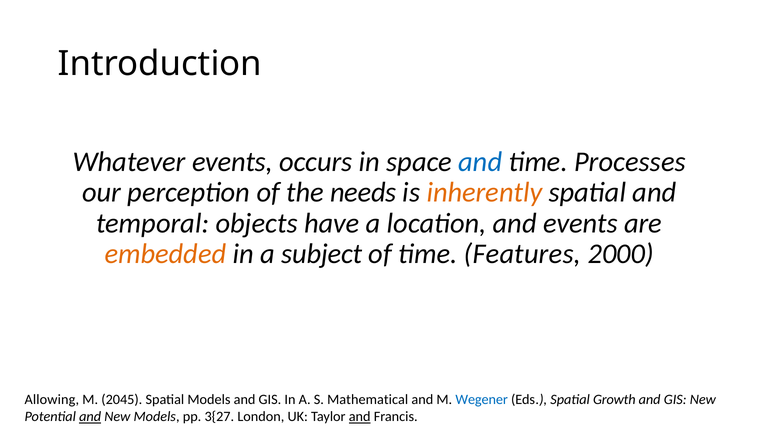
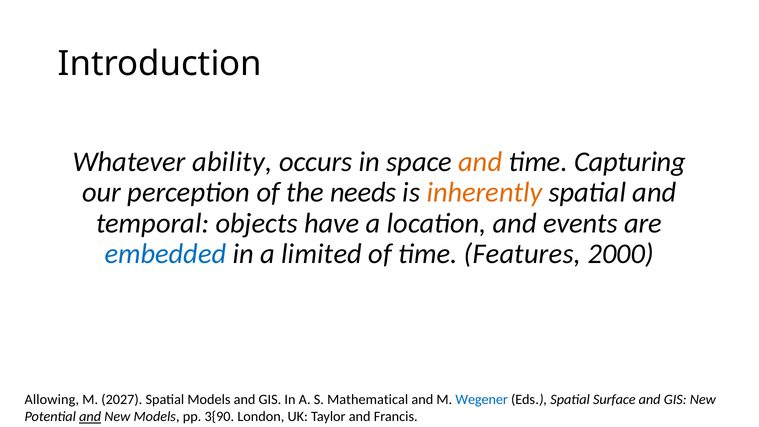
Whatever events: events -> ability (232, 162)
and colour: blue -> orange (480, 162)
Processes: Processes -> Capturing (630, 162)
embedded colour: orange -> blue (165, 254)
subject: subject -> limited (322, 254)
2045: 2045 -> 2027 (122, 400)
Growth: Growth -> Surface (614, 400)
3{27: 3{27 -> 3{90 (219, 417)
and underline: present -> none (360, 417)
